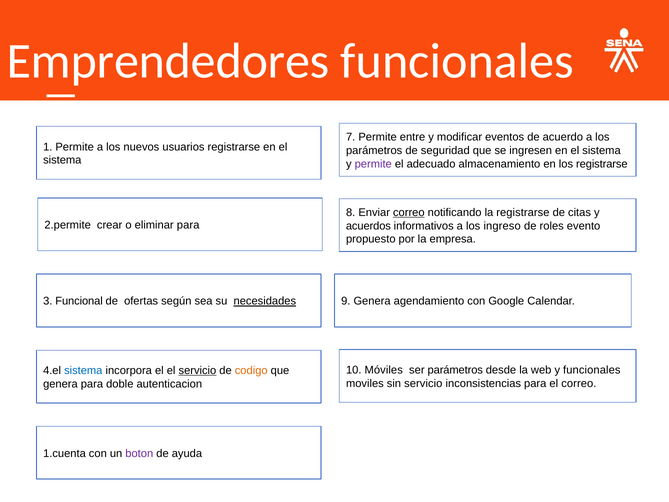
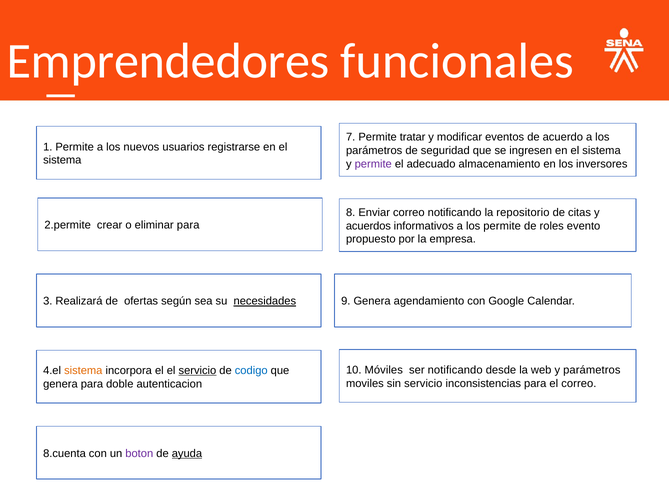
entre: entre -> tratar (413, 137)
los registrarse: registrarse -> inversores (602, 164)
correo underline: present -> none (409, 212)
la registrarse: registrarse -> repositorio (523, 212)
los ingreso: ingreso -> permite (502, 226)
Funcional: Funcional -> Realizará (79, 301)
ser parámetros: parámetros -> notificando (455, 370)
y funcionales: funcionales -> parámetros (592, 370)
sistema colour: blue -> orange (83, 370)
codigo colour: orange -> blue (251, 370)
1.cuenta: 1.cuenta -> 8.cuenta (64, 453)
ayuda underline: none -> present (187, 453)
